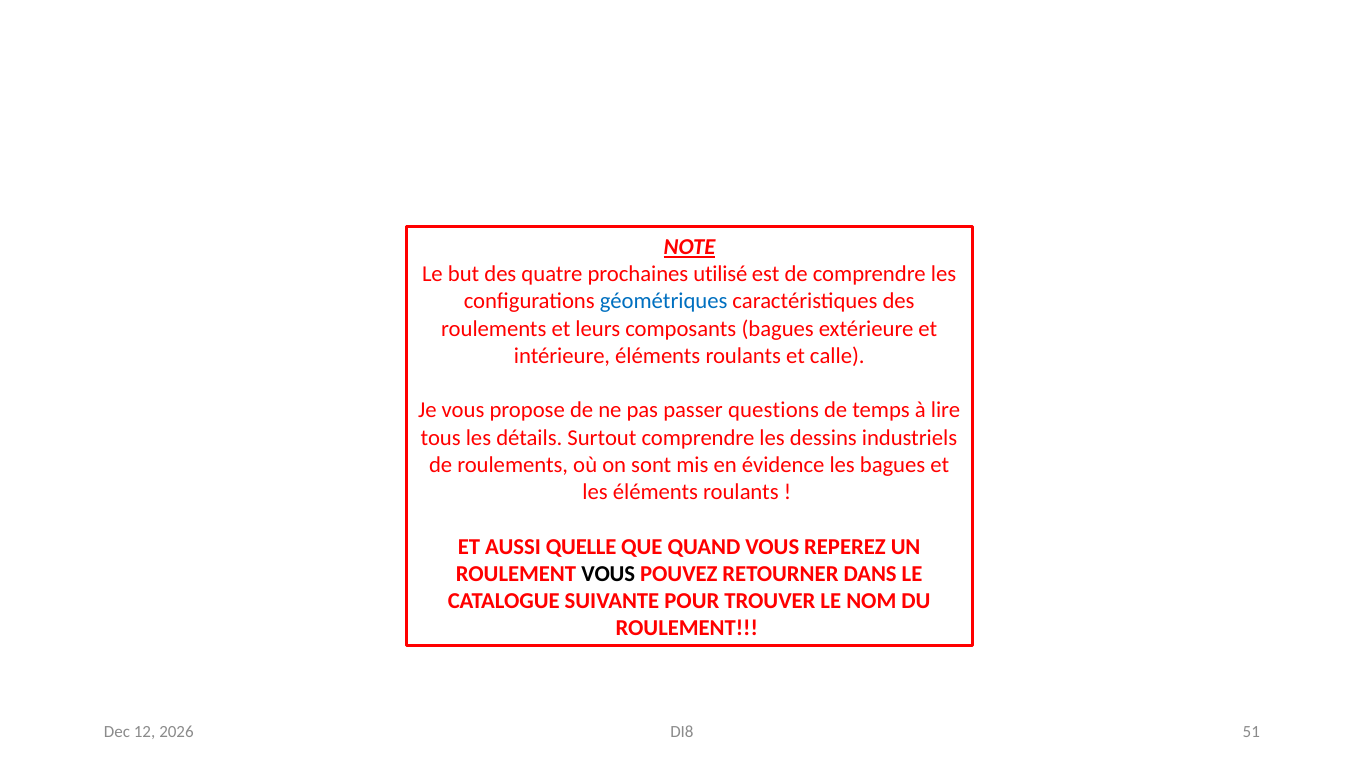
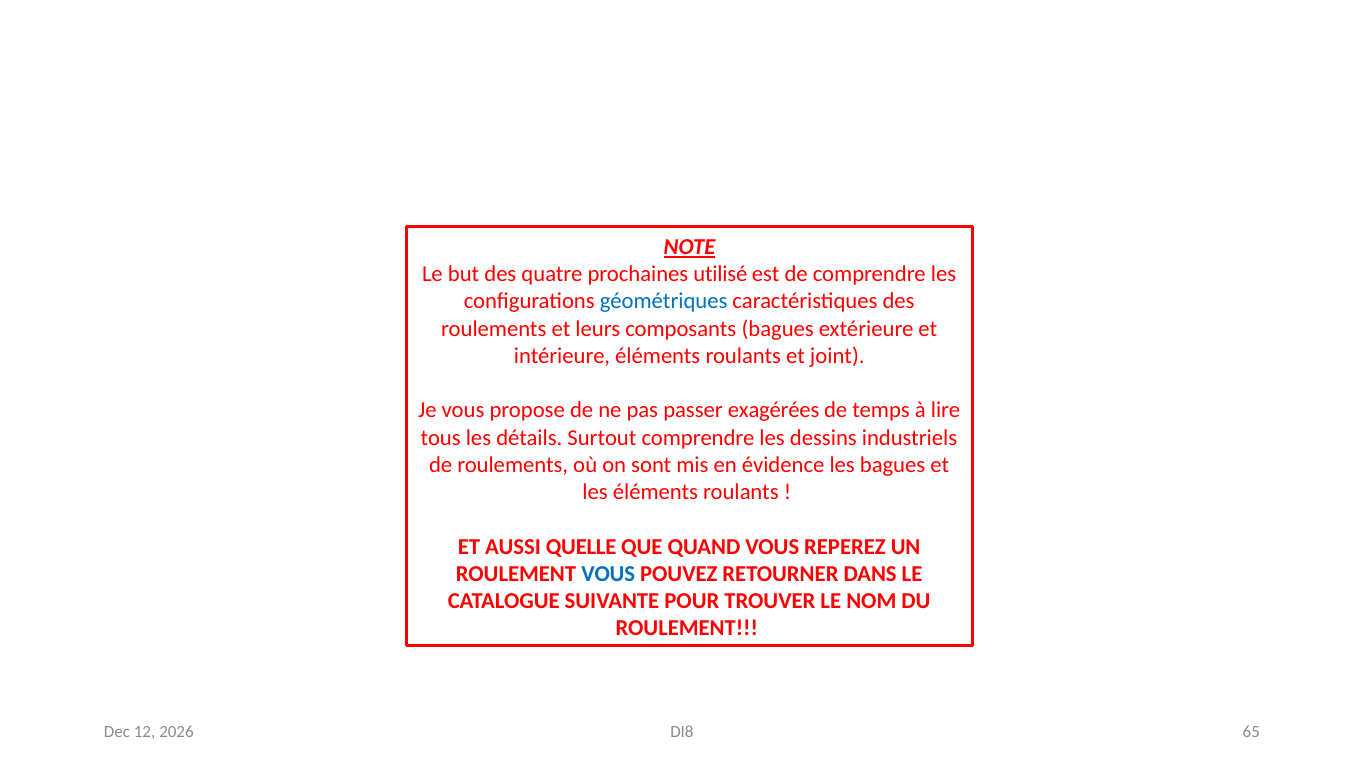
calle: calle -> joint (837, 356)
questions: questions -> exagérées (774, 411)
VOUS colour: black -> blue (608, 574)
51: 51 -> 65 (1251, 733)
